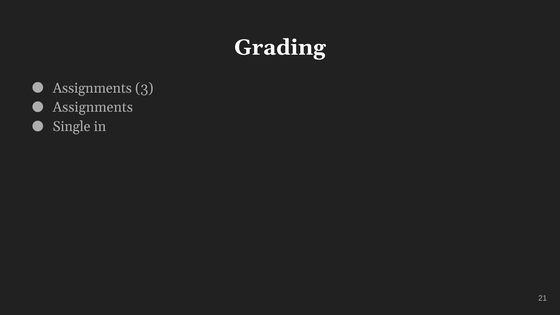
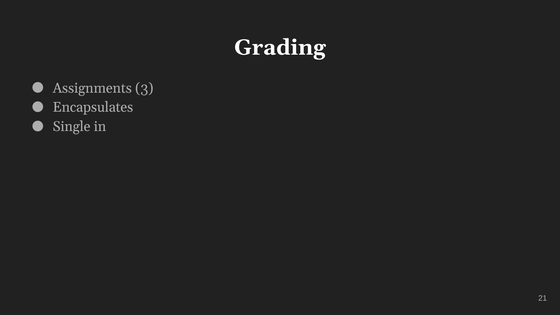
Assignments: Assignments -> Encapsulates (93, 107)
